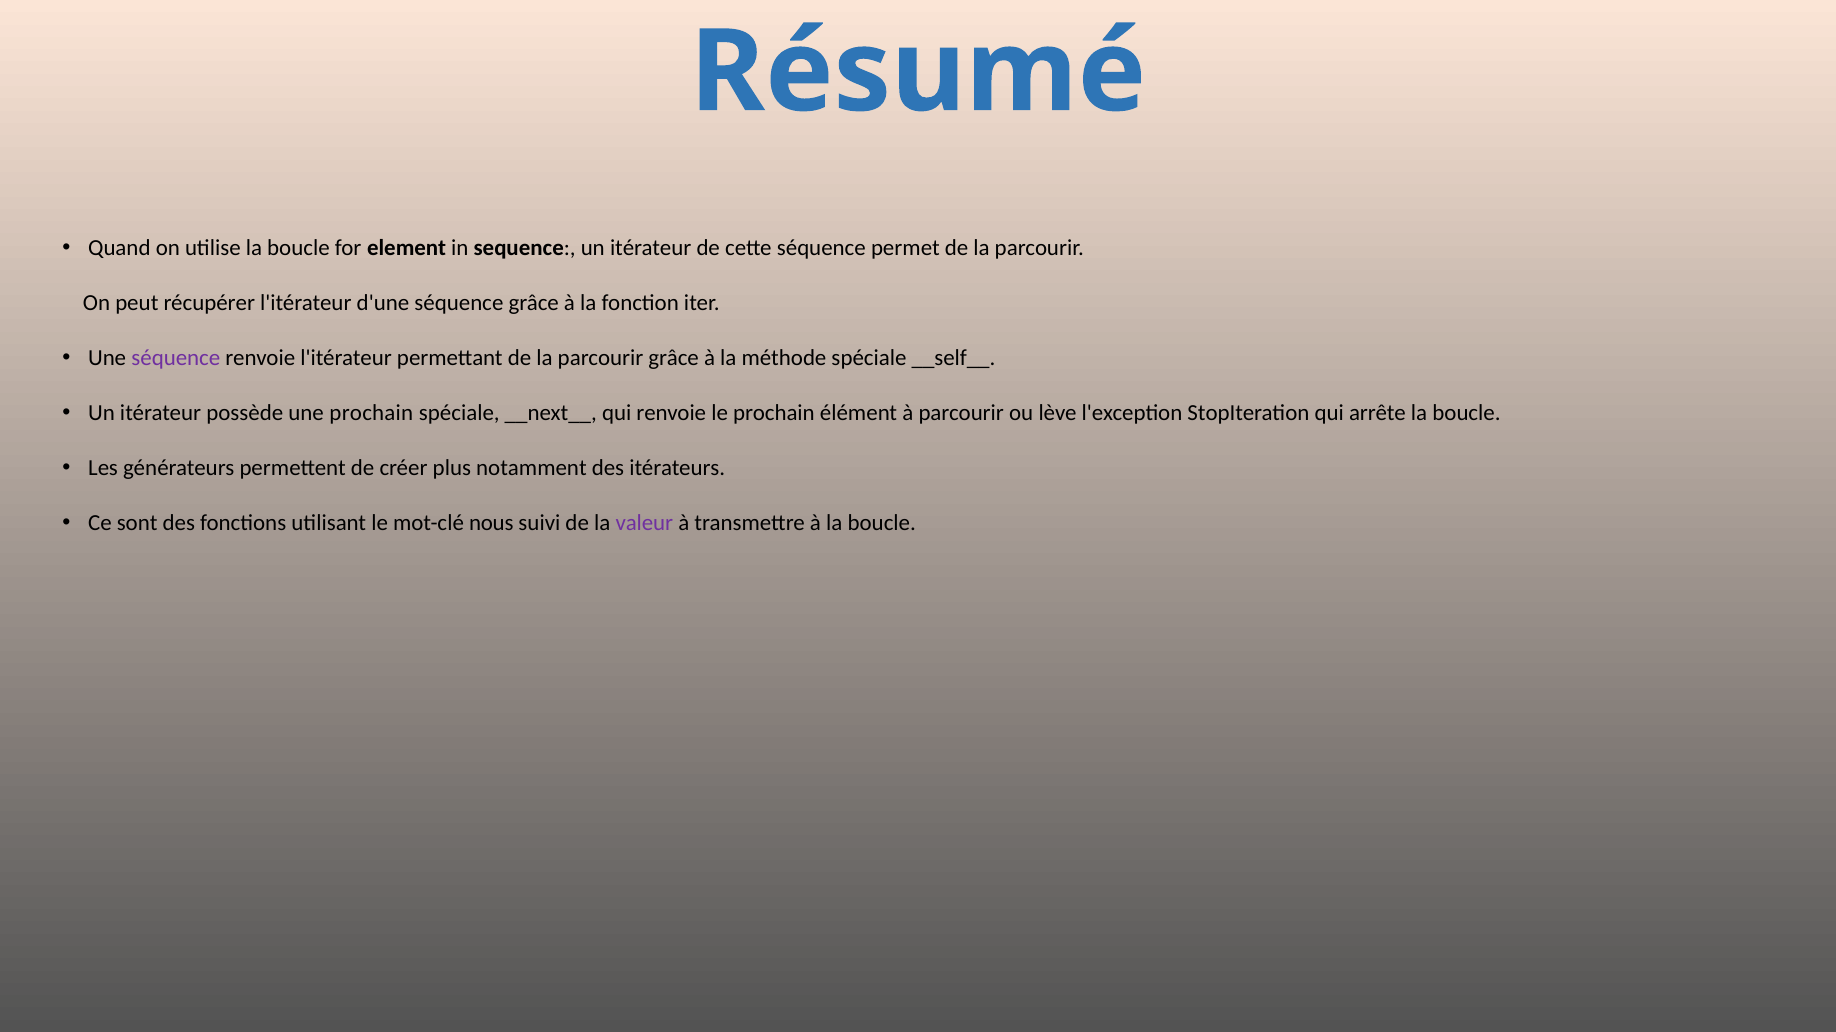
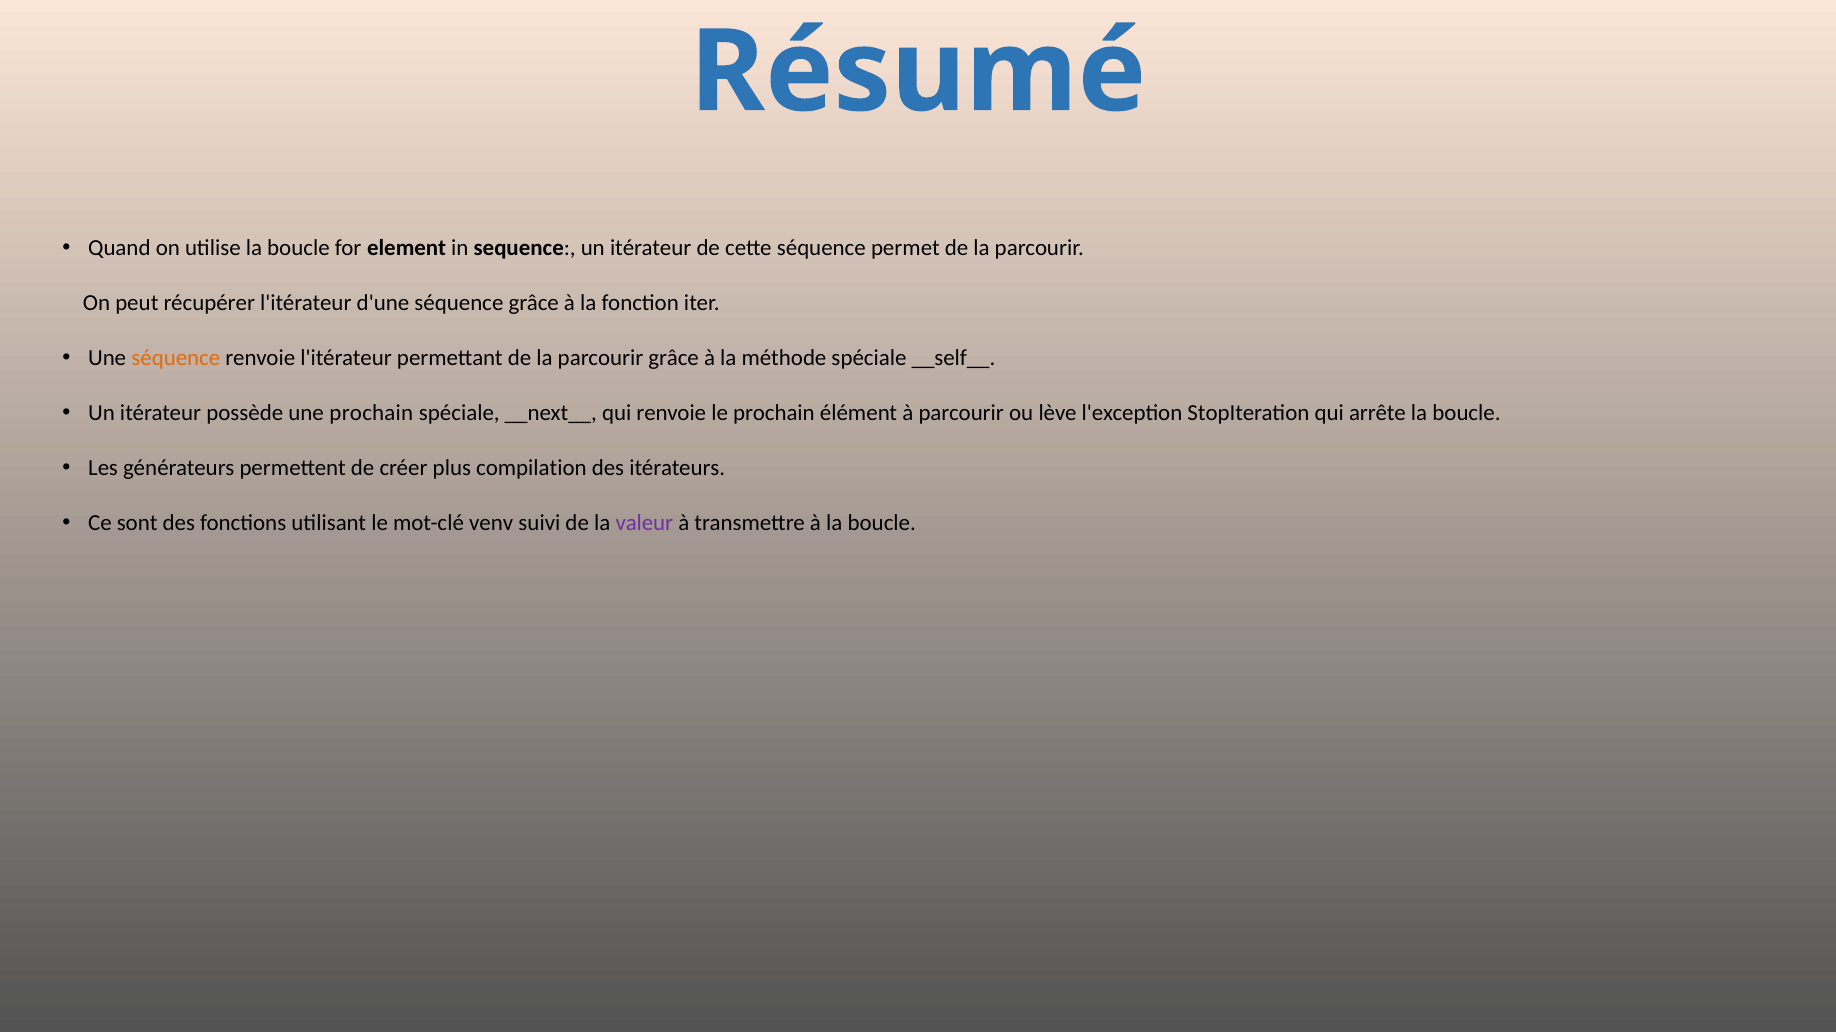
séquence colour: purple -> orange (176, 358)
notamment: notamment -> compilation (531, 469)
nous: nous -> venv (491, 524)
